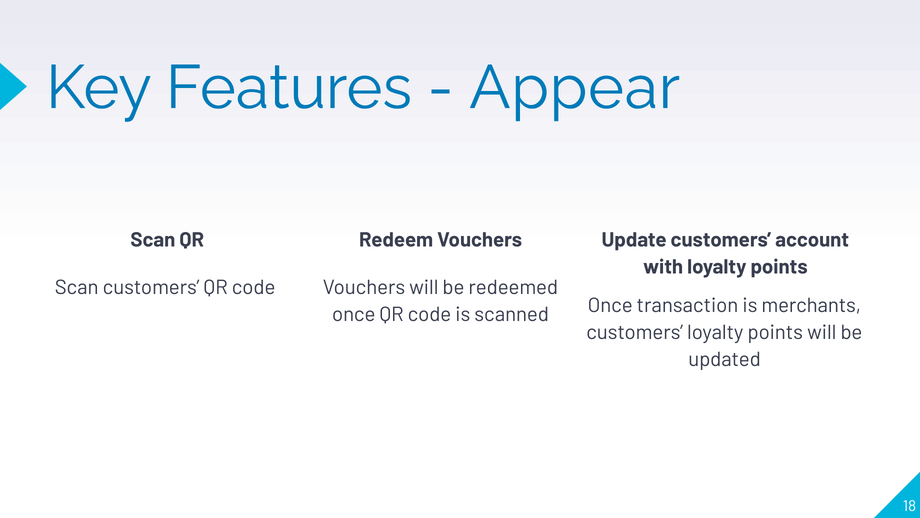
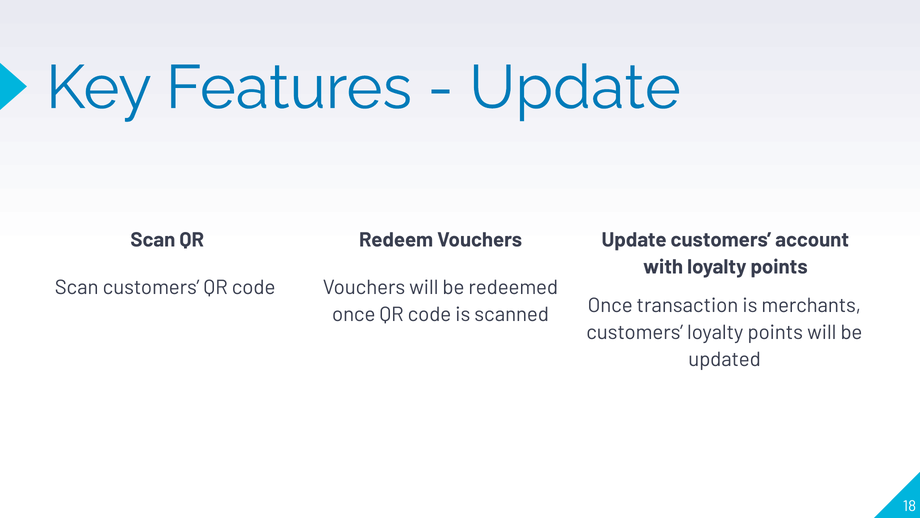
Appear: Appear -> Update (575, 88)
